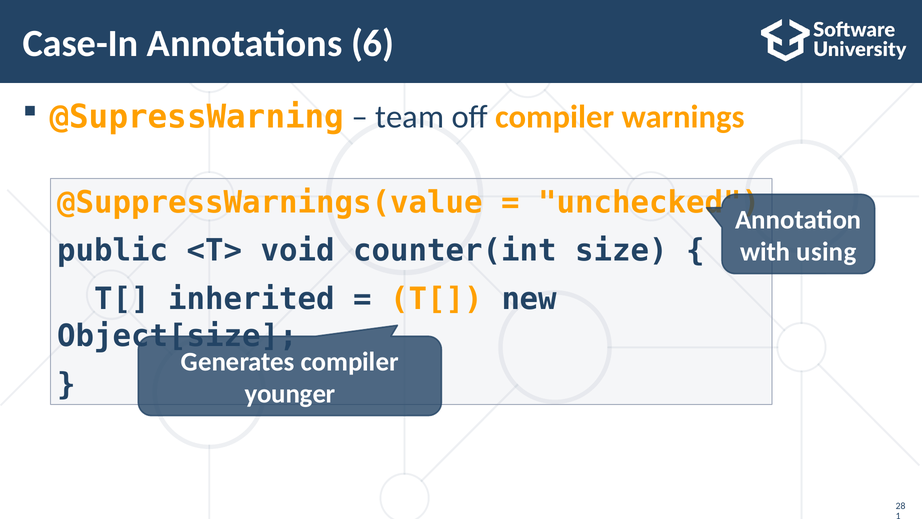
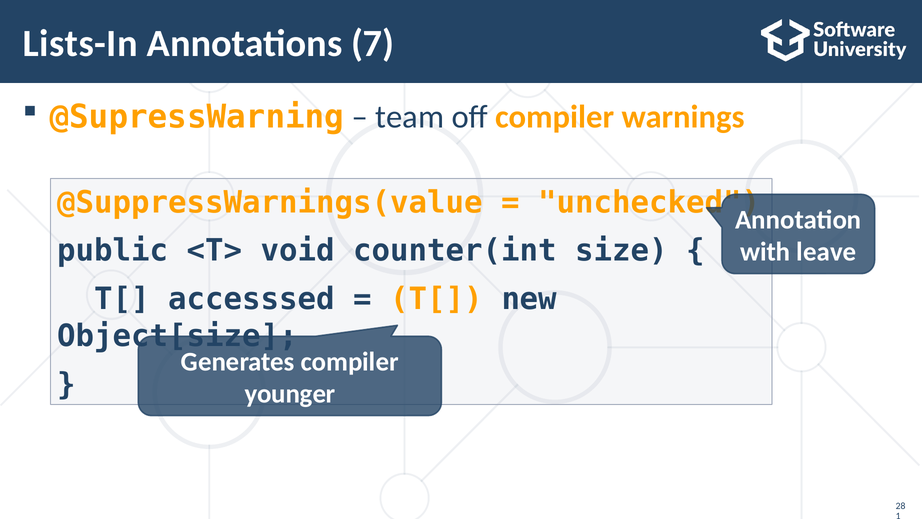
Case-In: Case-In -> Lists-In (80, 44)
6: 6 -> 7 (373, 44)
using: using -> leave (826, 252)
inherited: inherited -> accesssed (251, 299)
